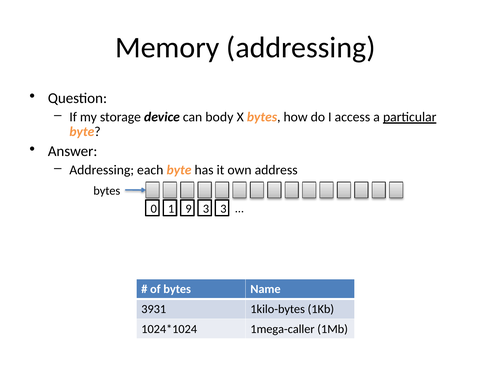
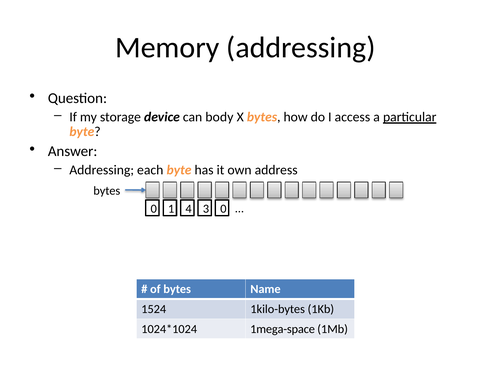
9: 9 -> 4 (189, 209)
3 3: 3 -> 0 (223, 209)
3931: 3931 -> 1524 (154, 309)
1mega-caller: 1mega-caller -> 1mega-space (283, 329)
